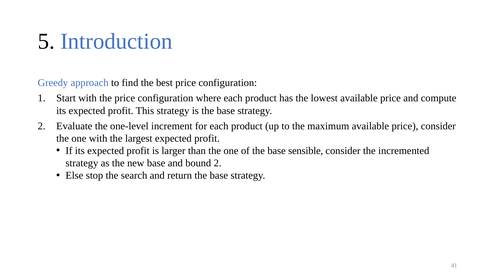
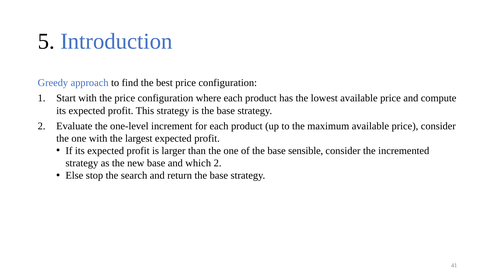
bound: bound -> which (198, 163)
